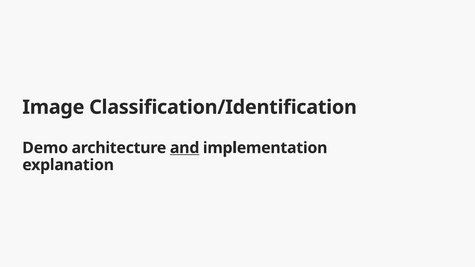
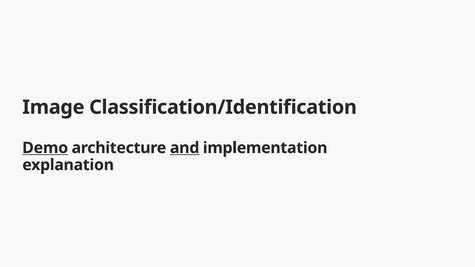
Demo underline: none -> present (45, 148)
